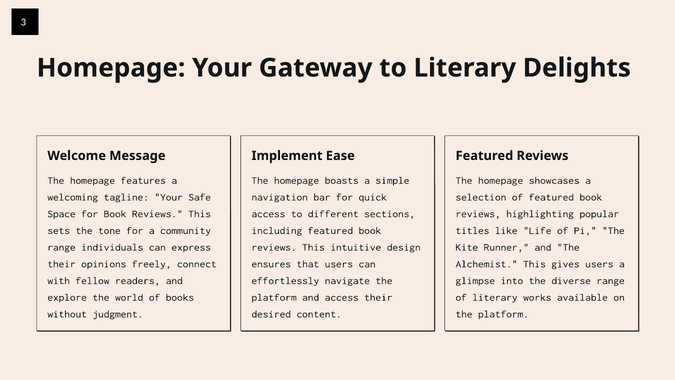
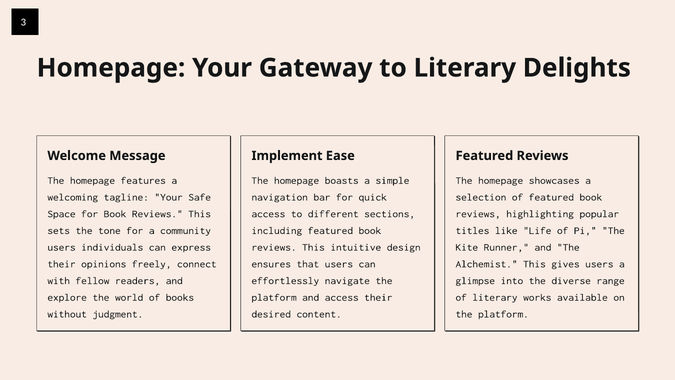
range: range -> users (62, 247)
